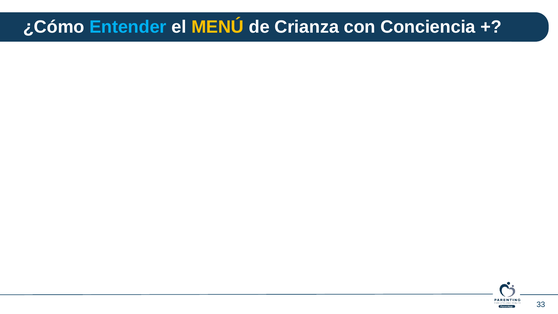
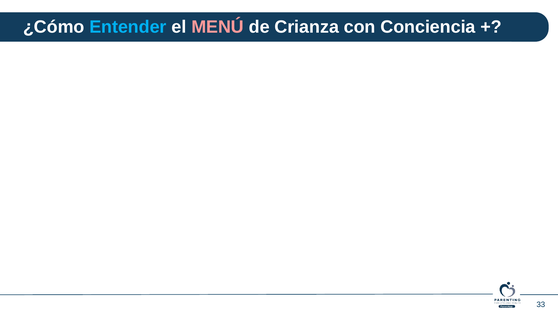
MENÚ colour: yellow -> pink (218, 27)
